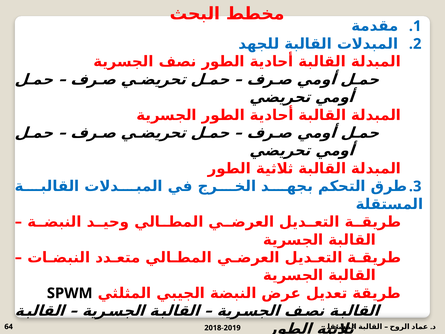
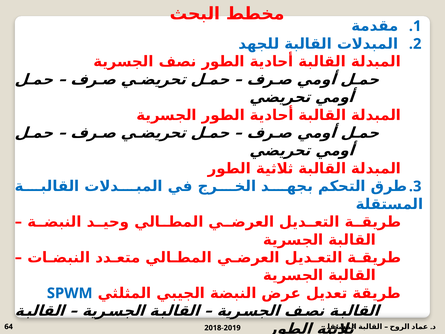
SPWM colour: black -> blue (70, 293)
